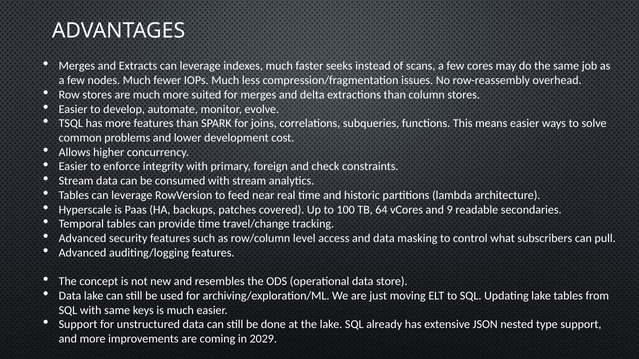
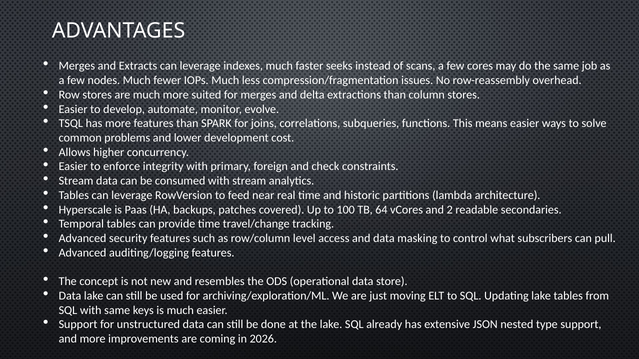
9: 9 -> 2 (450, 210)
2029: 2029 -> 2026 (263, 339)
